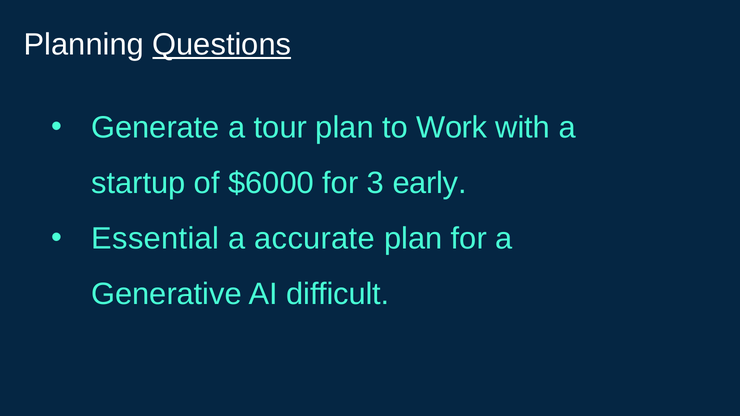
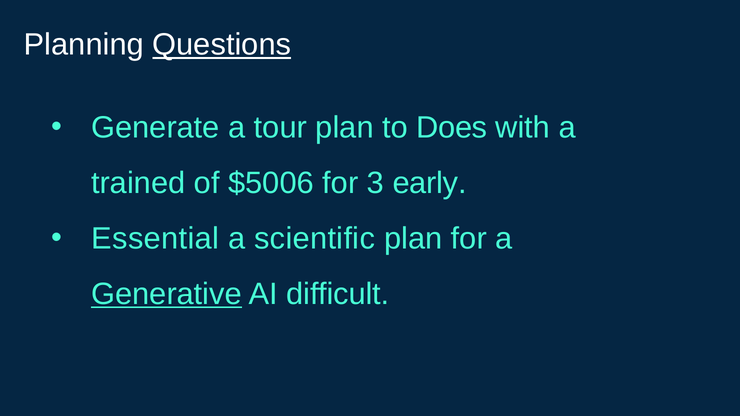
Work: Work -> Does (452, 128)
startup: startup -> trained (138, 183)
$6000: $6000 -> $5006 (271, 183)
accurate: accurate -> scientific (315, 239)
Generative underline: none -> present (166, 294)
